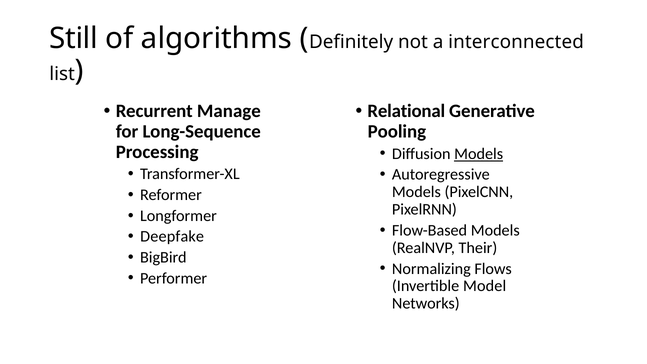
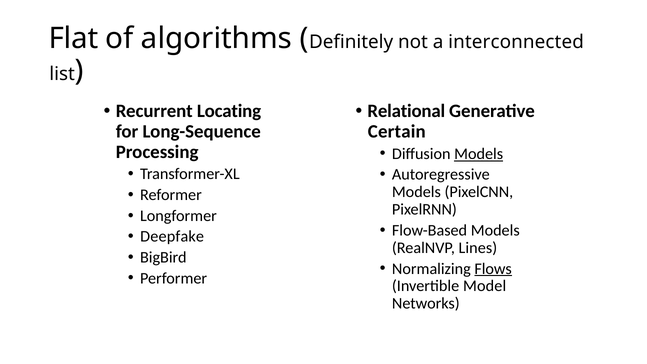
Still: Still -> Flat (73, 38)
Manage: Manage -> Locating (229, 111)
Pooling: Pooling -> Certain (397, 131)
Their: Their -> Lines (478, 248)
Flows underline: none -> present (493, 269)
